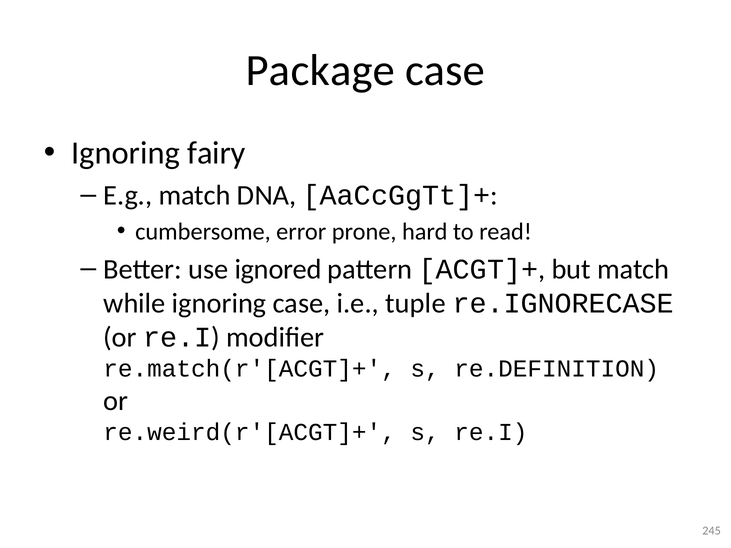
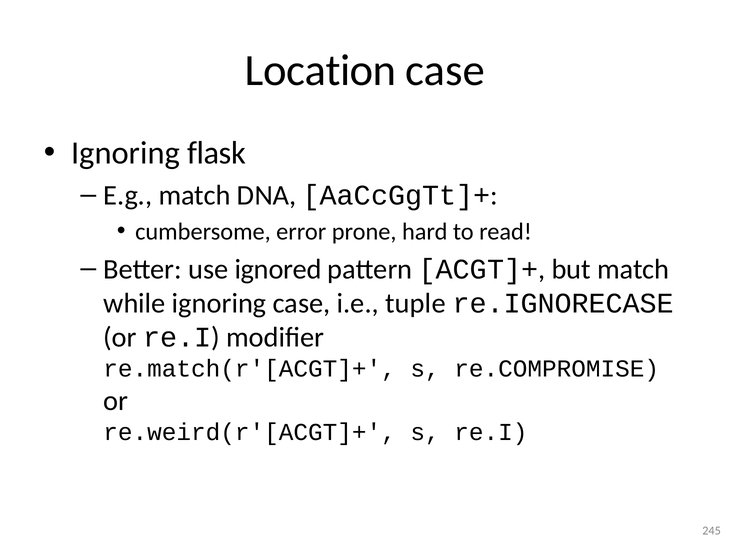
Package: Package -> Location (321, 71)
fairy: fairy -> flask (217, 153)
re.DEFINITION: re.DEFINITION -> re.COMPROMISE (557, 369)
